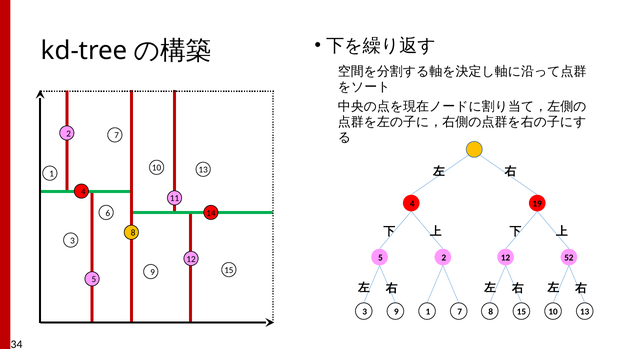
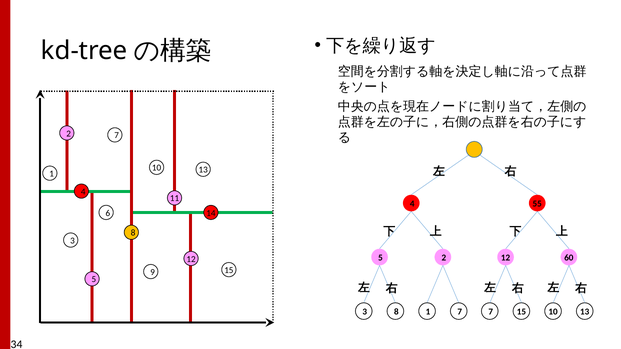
19: 19 -> 55 (537, 204)
52: 52 -> 60 (569, 258)
3 9: 9 -> 8 (396, 312)
7 8: 8 -> 7 (491, 312)
